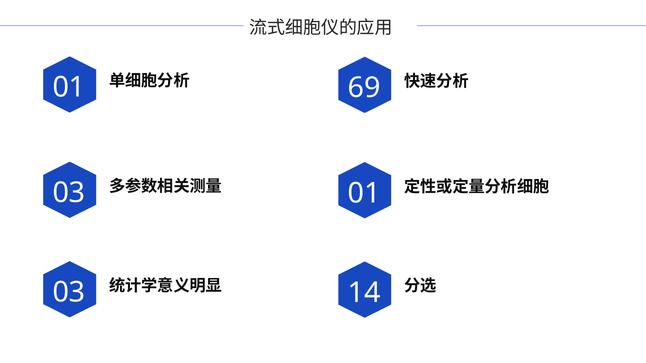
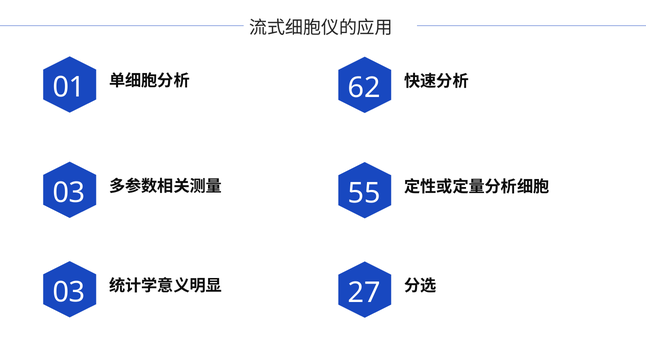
69: 69 -> 62 (364, 88)
01: 01 -> 55 (364, 193)
14: 14 -> 27 (364, 293)
